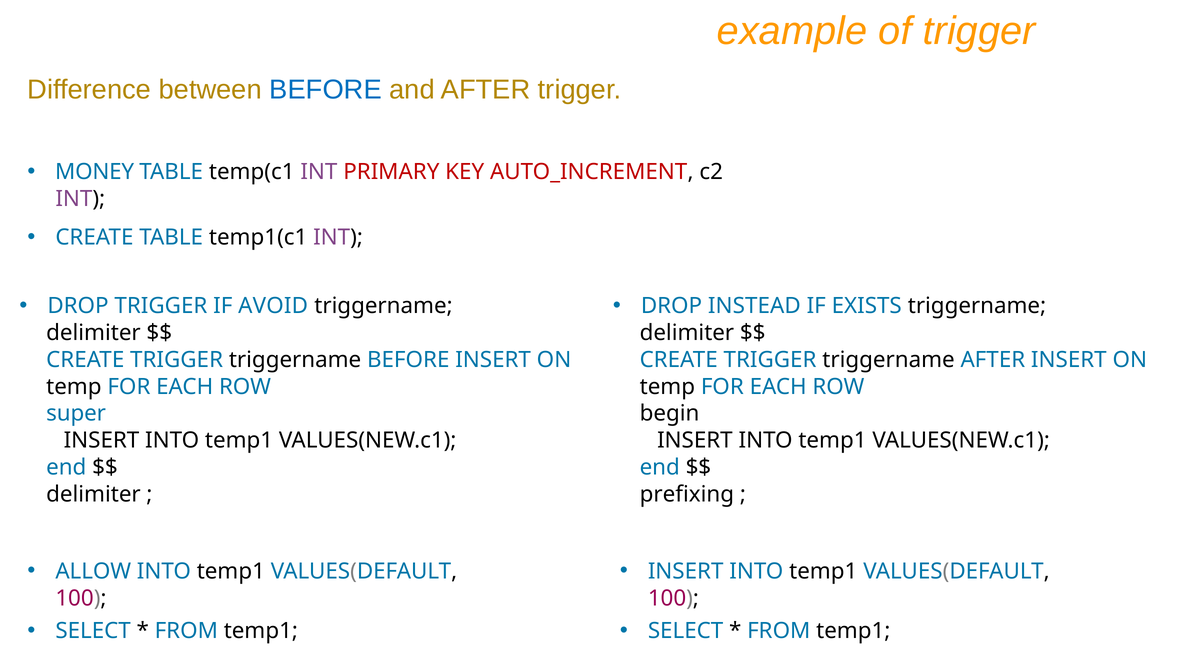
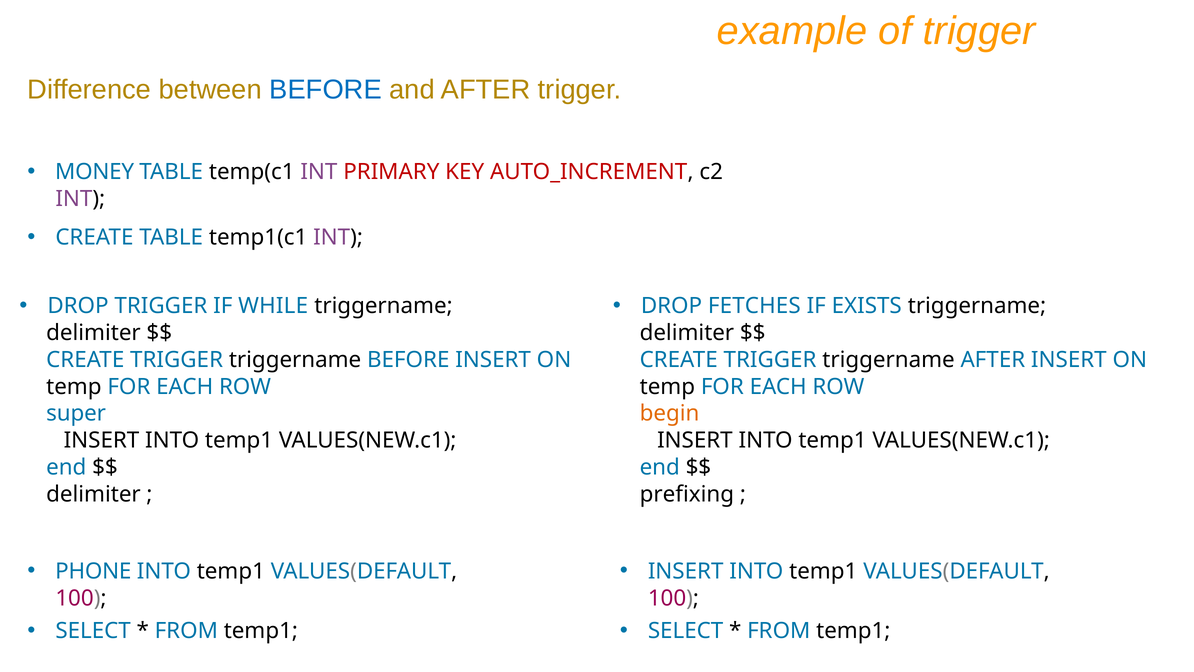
AVOID: AVOID -> WHILE (273, 306)
INSTEAD: INSTEAD -> FETCHES (754, 306)
begin colour: black -> orange (670, 413)
ALLOW: ALLOW -> PHONE (93, 571)
